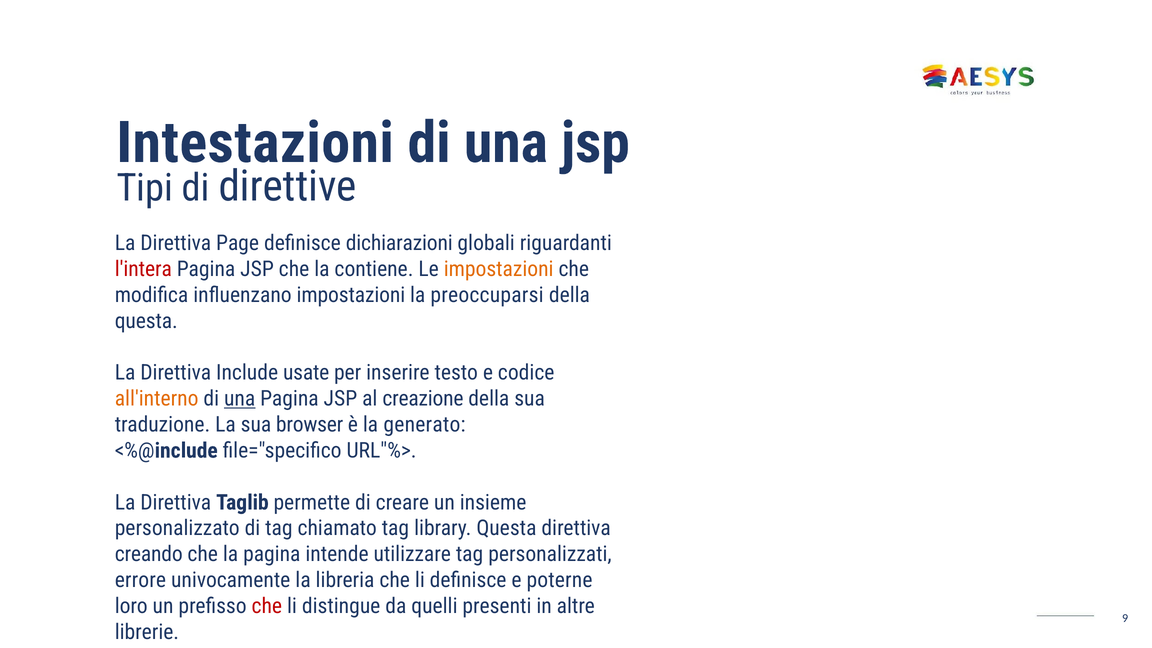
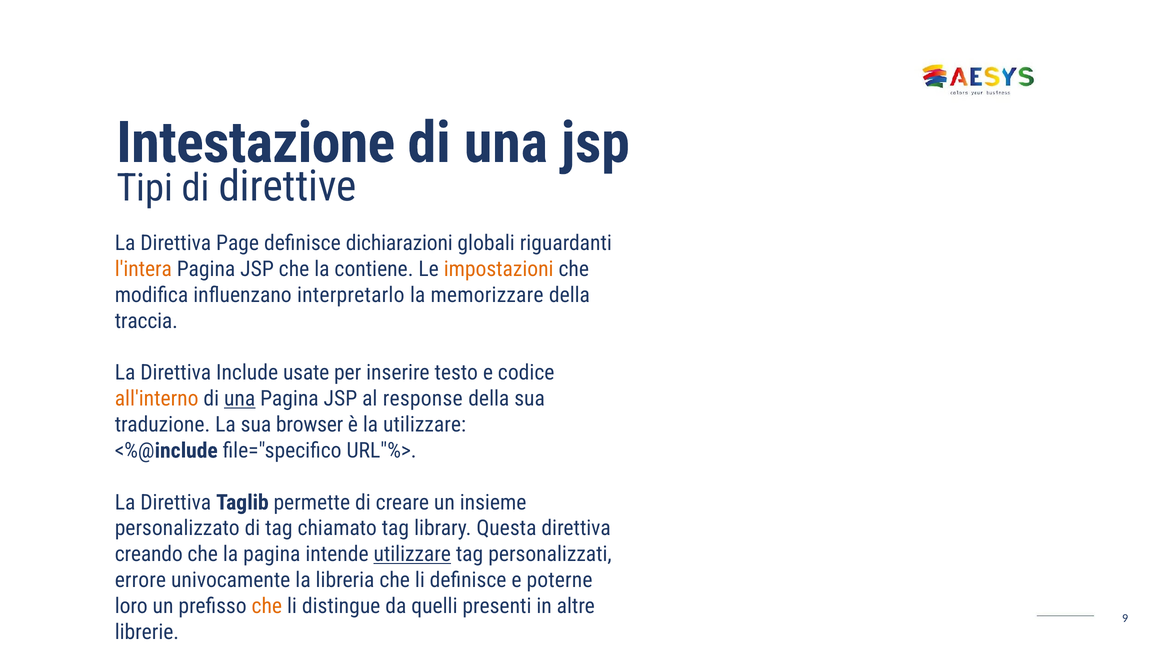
Intestazioni: Intestazioni -> Intestazione (256, 143)
l'intera colour: red -> orange (143, 269)
influenzano impostazioni: impostazioni -> interpretarlo (351, 295)
preoccuparsi: preoccuparsi -> memorizzare (487, 295)
questa: questa -> traccia (146, 321)
creazione: creazione -> response (423, 399)
la generato: generato -> utilizzare (425, 425)
utilizzare underline: none -> present (412, 554)
che colour: red -> orange (267, 606)
